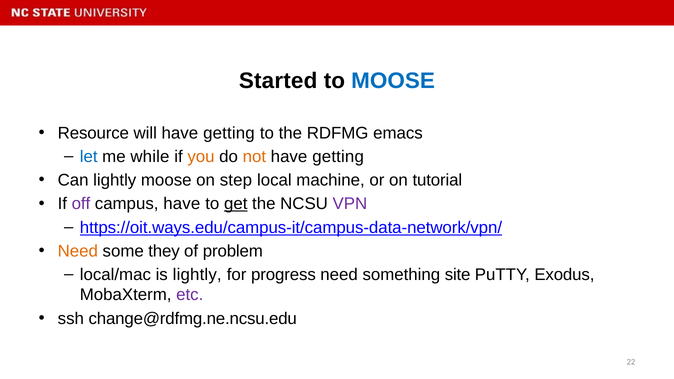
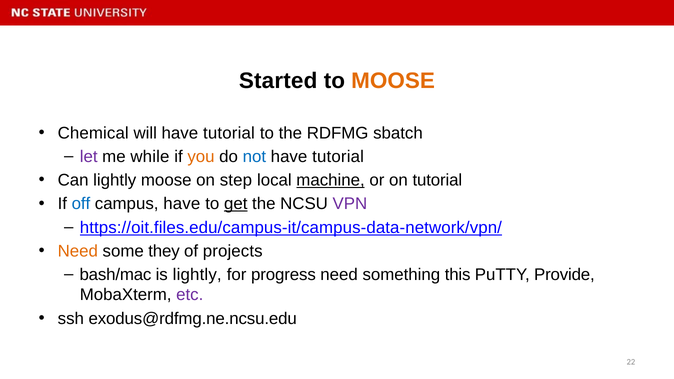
MOOSE colour: blue -> orange (393, 81)
Resource: Resource -> Chemical (93, 133)
will have getting: getting -> tutorial (229, 133)
emacs: emacs -> sbatch (398, 133)
let colour: blue -> purple (89, 157)
not colour: orange -> blue (254, 157)
getting: getting -> tutorial (338, 157)
machine underline: none -> present (331, 180)
off colour: purple -> blue (81, 204)
https://oit.ways.edu/campus-it/campus-data-network/vpn/: https://oit.ways.edu/campus-it/campus-data-network/vpn/ -> https://oit.files.edu/campus-it/campus-data-network/vpn/ (291, 228)
problem: problem -> projects (233, 251)
local/mac: local/mac -> bash/mac (115, 275)
site: site -> this (458, 275)
Exodus: Exodus -> Provide (564, 275)
change@rdfmg.ne.ncsu.edu: change@rdfmg.ne.ncsu.edu -> exodus@rdfmg.ne.ncsu.edu (193, 319)
